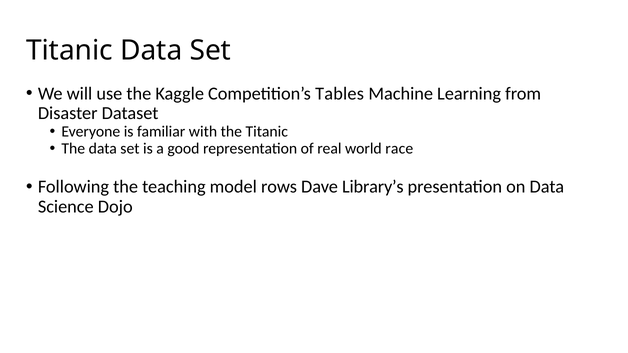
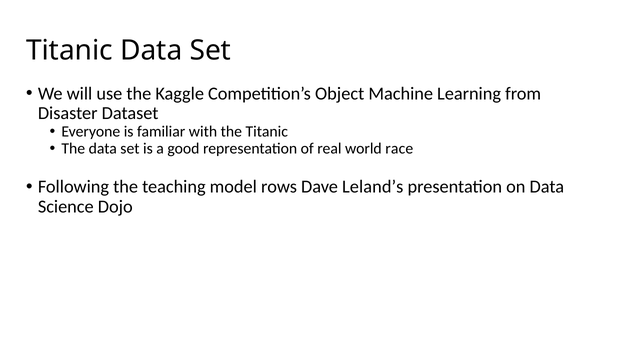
Tables: Tables -> Object (340, 94)
Library’s: Library’s -> Leland’s (373, 187)
